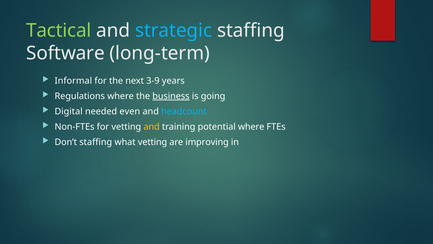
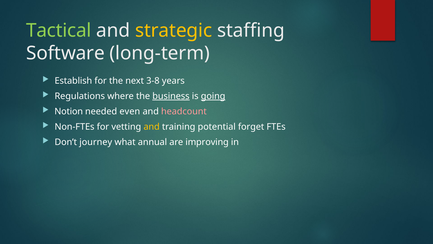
strategic colour: light blue -> yellow (174, 30)
Informal: Informal -> Establish (73, 81)
3-9: 3-9 -> 3-8 (153, 81)
going underline: none -> present (213, 96)
Digital: Digital -> Notion (69, 111)
headcount colour: light blue -> pink (184, 111)
potential where: where -> forget (251, 127)
Don’t staffing: staffing -> journey (96, 142)
what vetting: vetting -> annual (152, 142)
